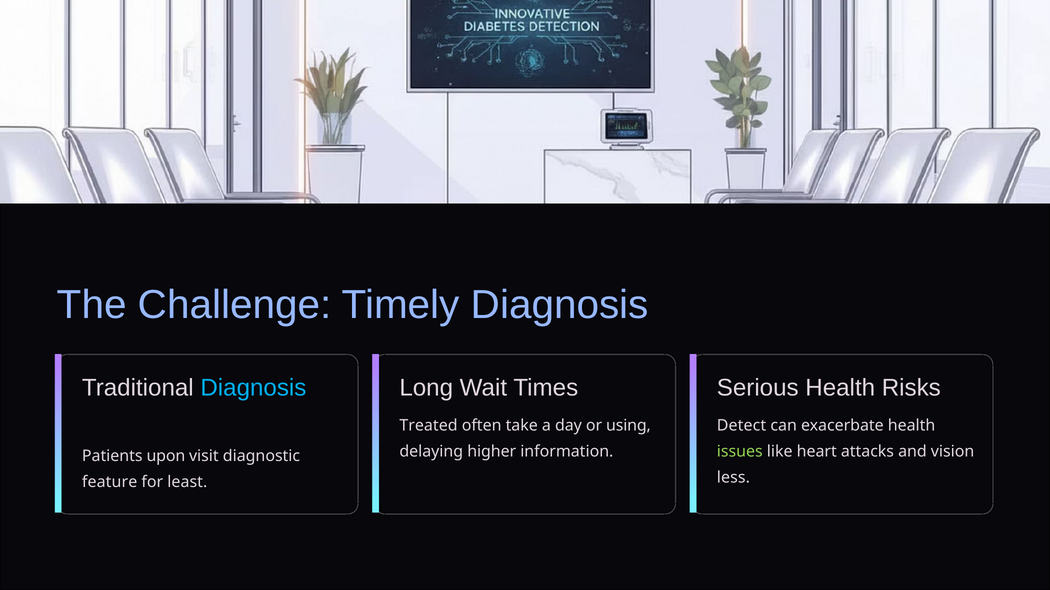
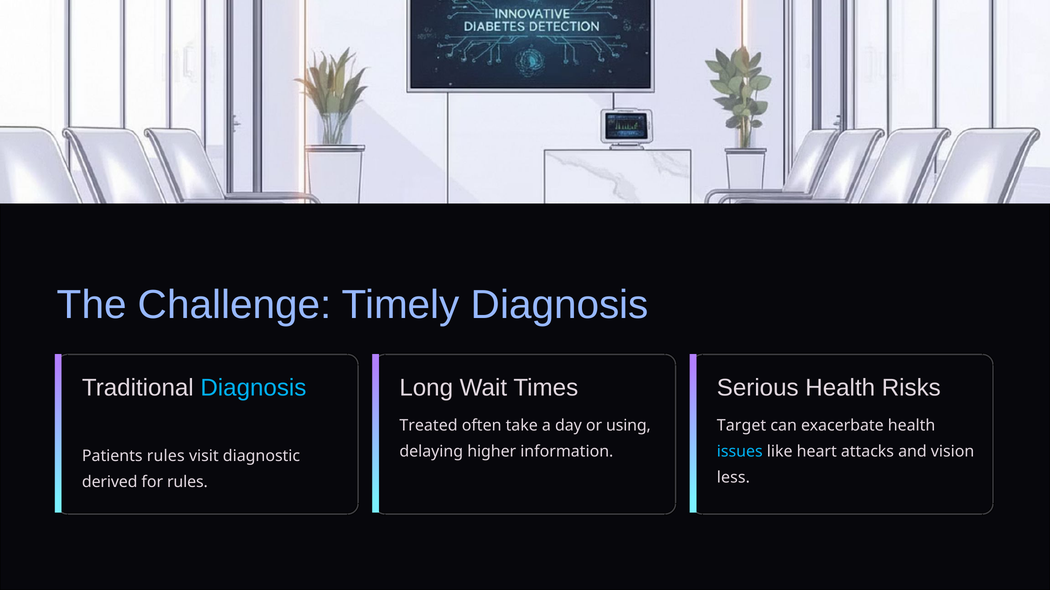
Detect: Detect -> Target (742, 426)
issues colour: light green -> light blue (740, 452)
Patients upon: upon -> rules (166, 457)
feature: feature -> derived (110, 483)
for least: least -> rules (187, 483)
